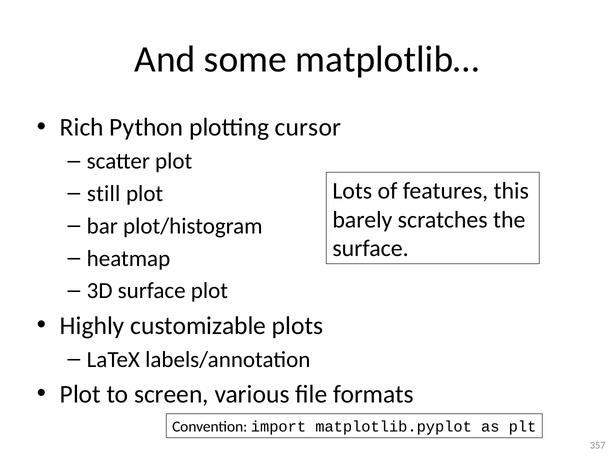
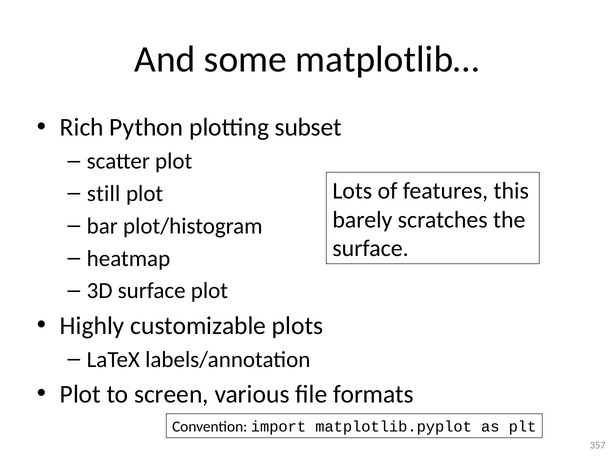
cursor: cursor -> subset (308, 128)
